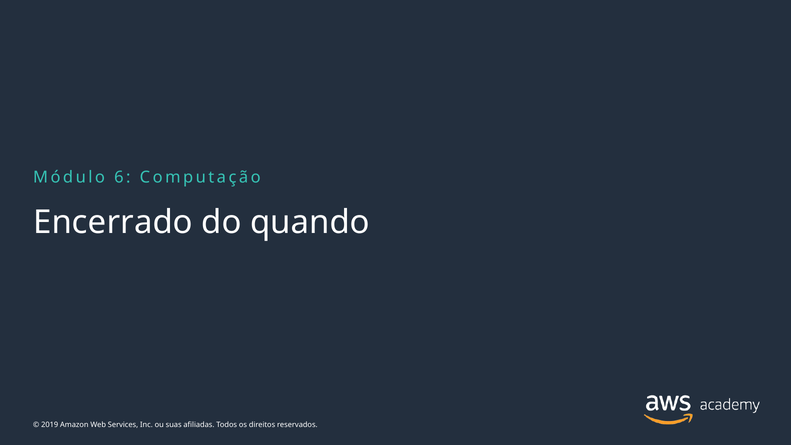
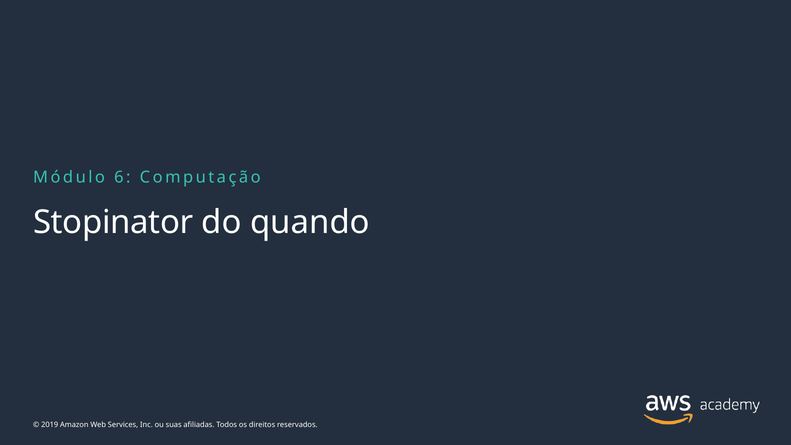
Encerrado: Encerrado -> Stopinator (113, 222)
